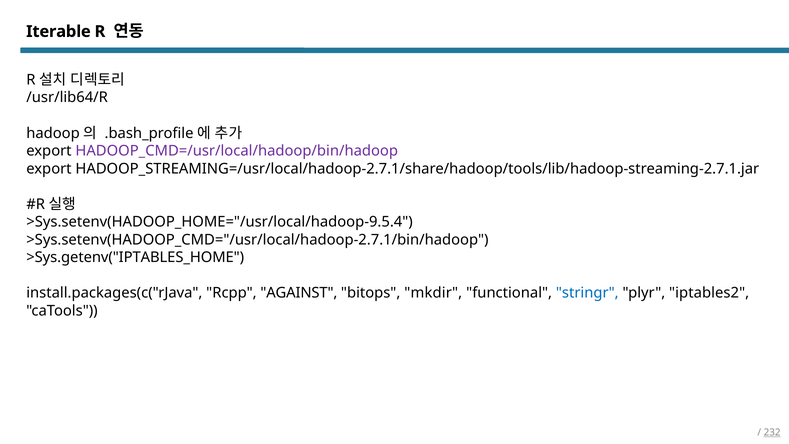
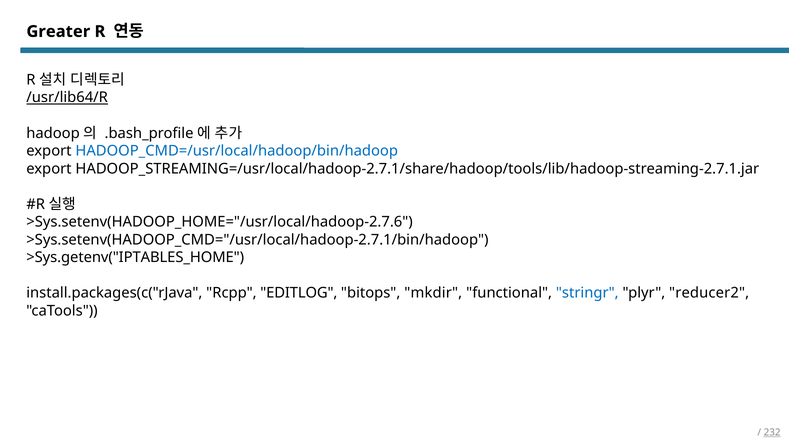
Iterable: Iterable -> Greater (58, 31)
/usr/lib64/R underline: none -> present (67, 98)
HADOOP_CMD=/usr/local/hadoop/bin/hadoop colour: purple -> blue (237, 151)
>Sys.setenv(HADOOP_HOME="/usr/local/hadoop-9.5.4: >Sys.setenv(HADOOP_HOME="/usr/local/hadoop-9.5.4 -> >Sys.setenv(HADOOP_HOME="/usr/local/hadoop-2.7.6 (220, 222)
AGAINST: AGAINST -> EDITLOG (299, 293)
iptables2: iptables2 -> reducer2 (709, 293)
